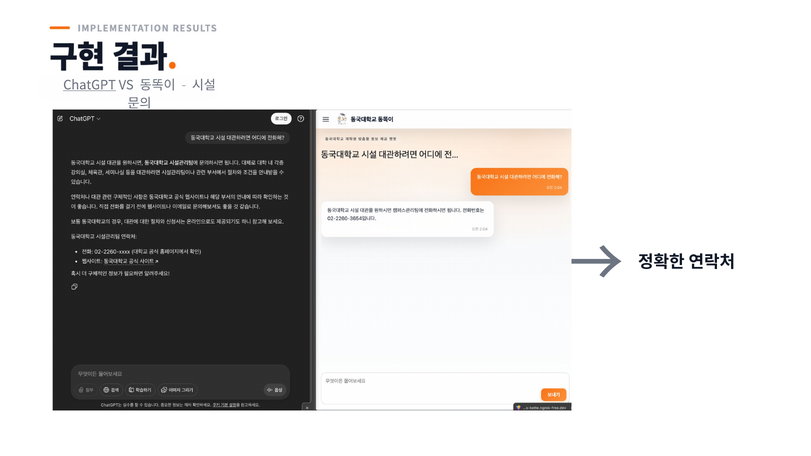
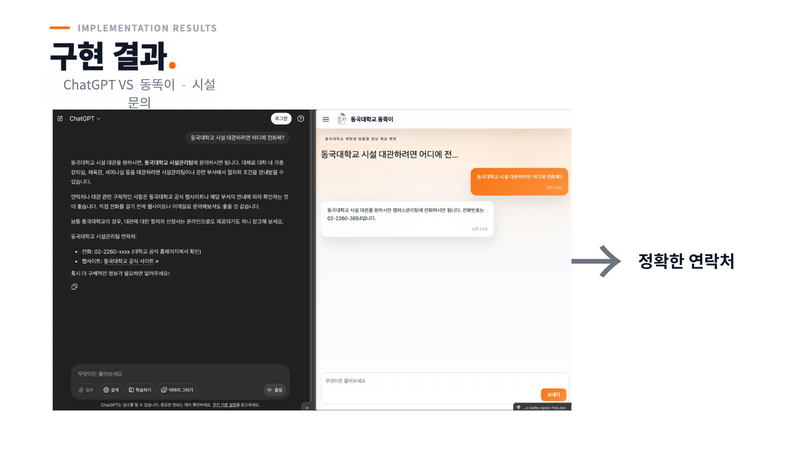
ChatGPT underline: present -> none (90, 85)
